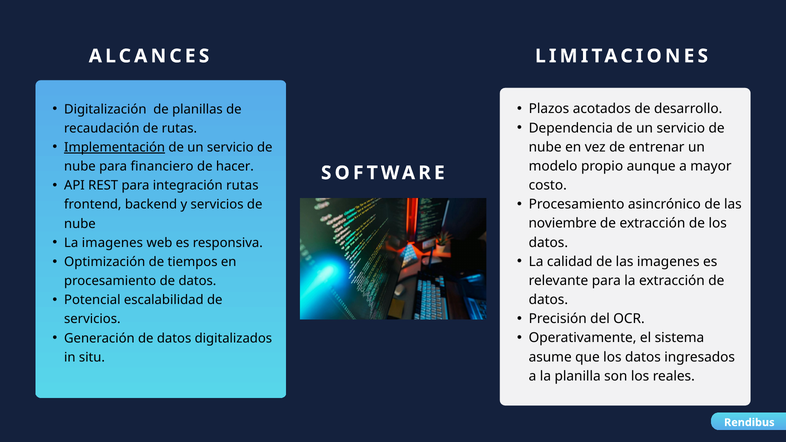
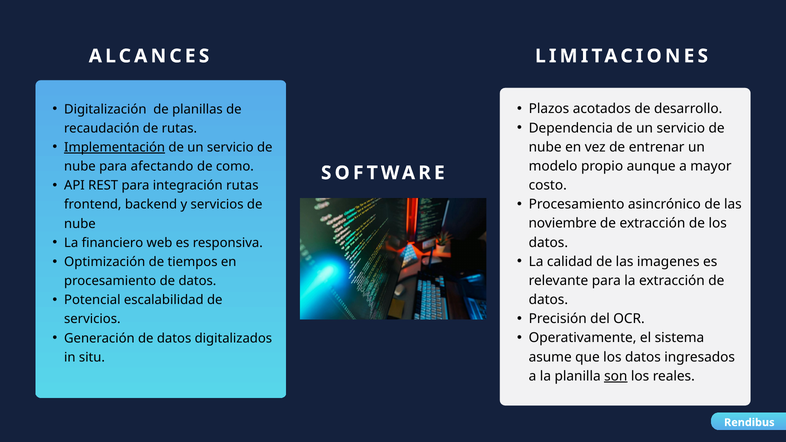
financiero: financiero -> afectando (162, 167)
hacer: hacer -> como (235, 167)
La imagenes: imagenes -> financiero (112, 243)
son underline: none -> present (616, 376)
